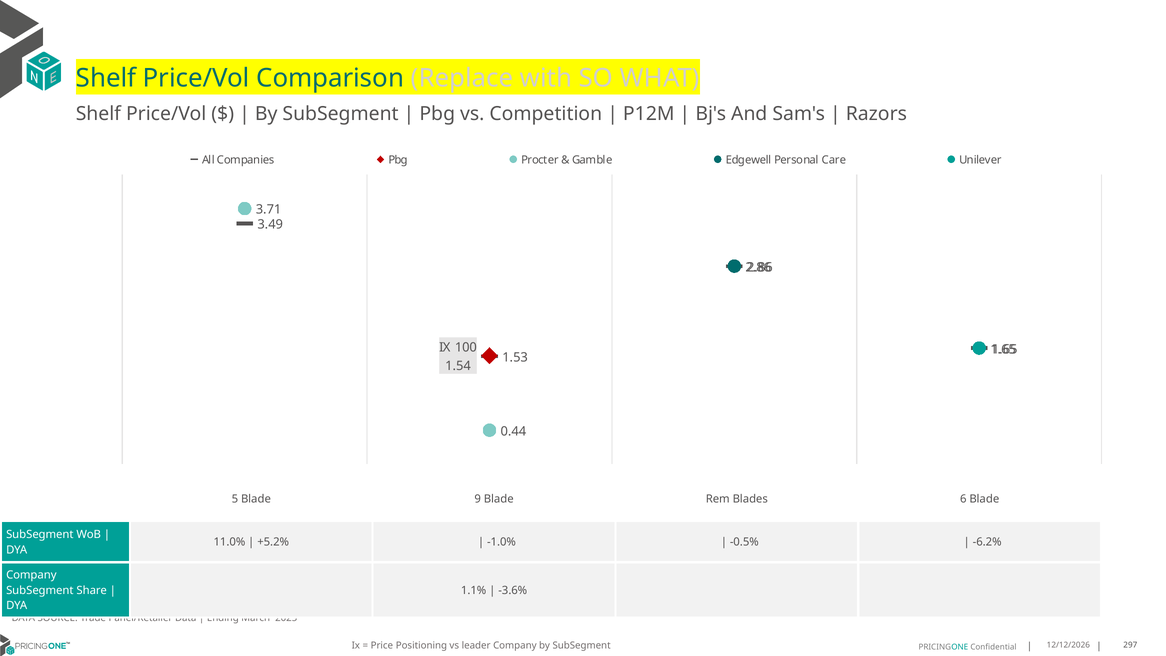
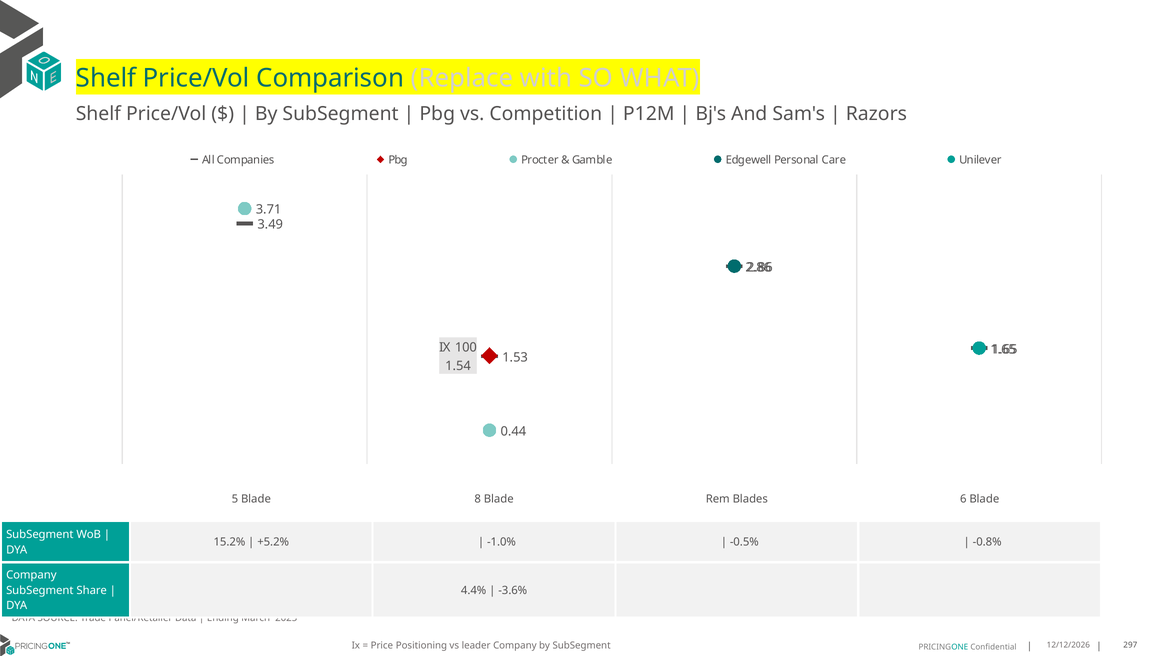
9: 9 -> 8 (478, 499)
11.0%: 11.0% -> 15.2% (229, 542)
-6.2%: -6.2% -> -0.8% (987, 542)
1.1%: 1.1% -> 4.4% (474, 590)
